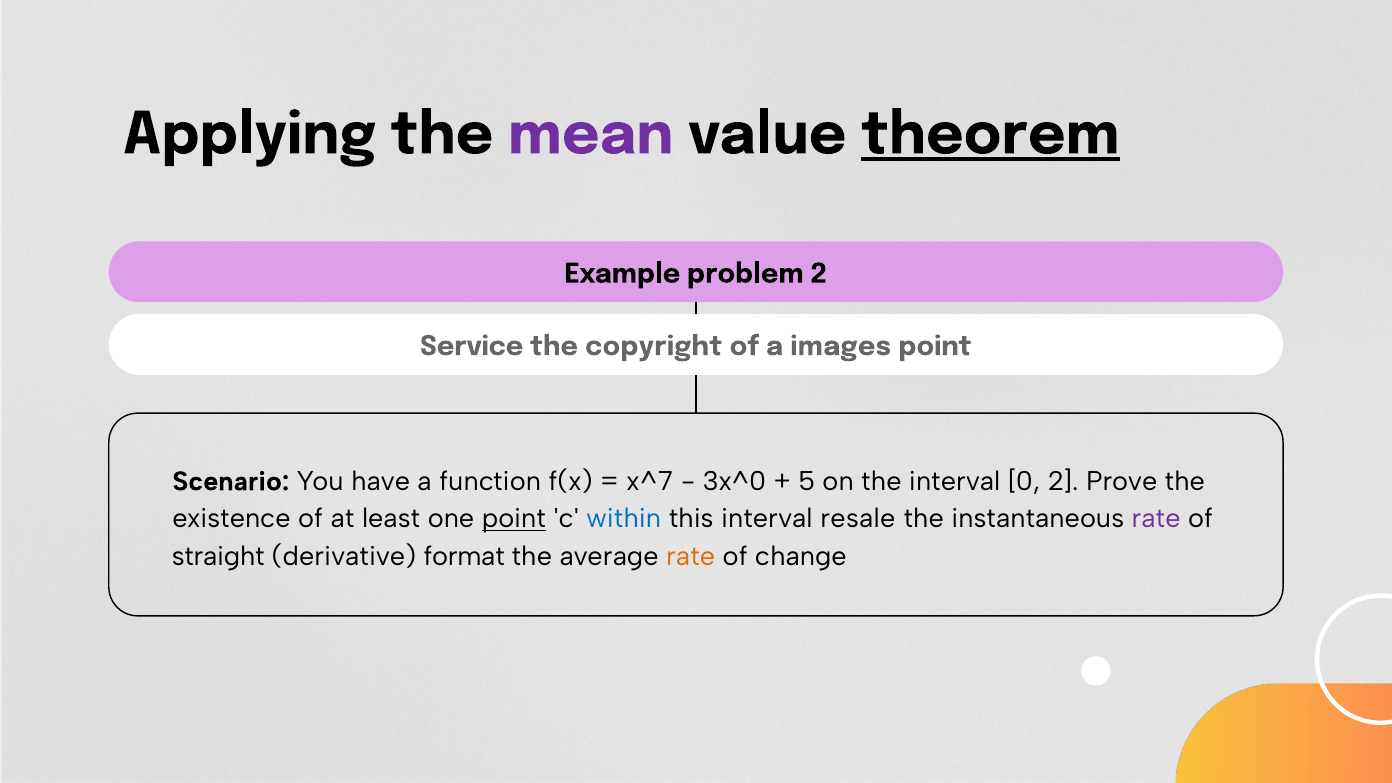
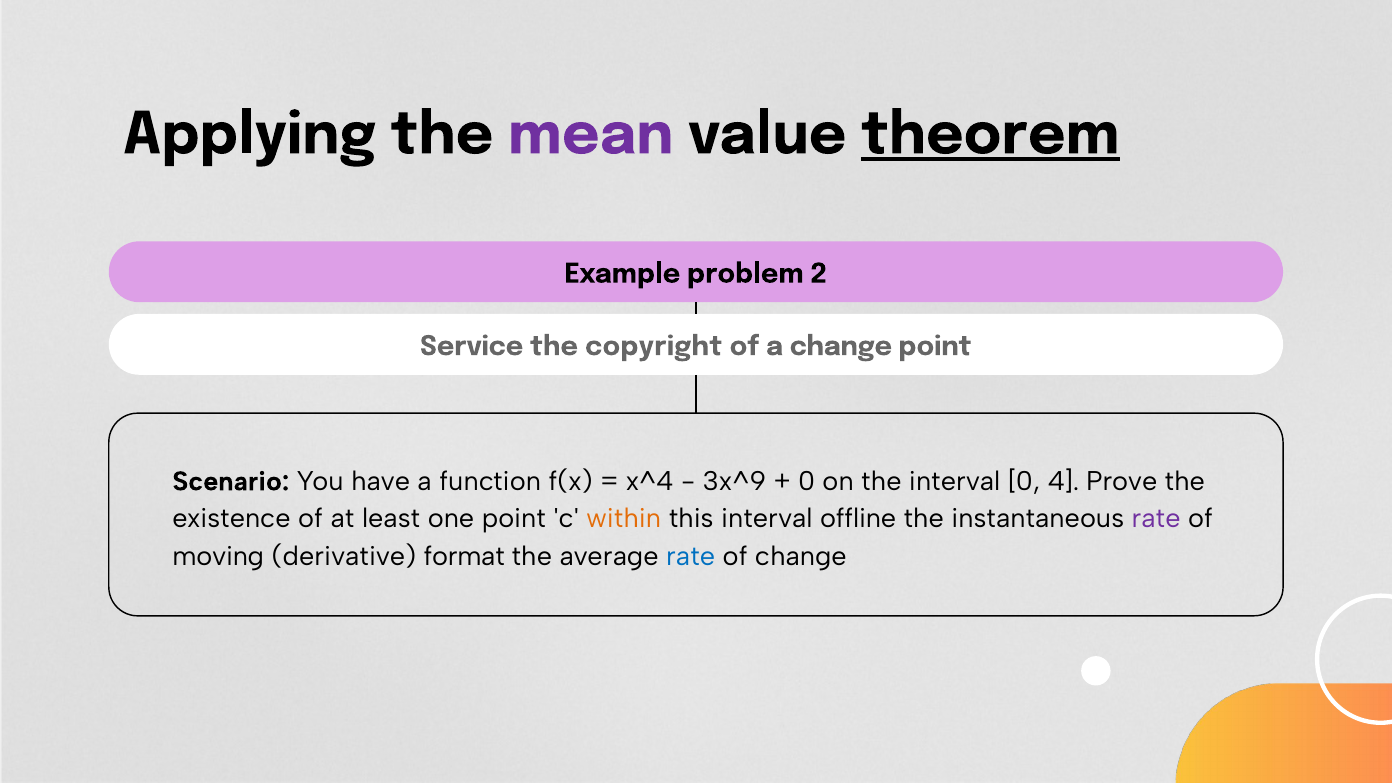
a images: images -> change (841, 346)
x^7: x^7 -> x^4 (650, 481)
3x^0: 3x^0 -> 3x^9 (734, 481)
5: 5 -> 0 (807, 481)
0 2: 2 -> 4 (1063, 481)
point underline: present -> none (514, 519)
within colour: blue -> orange (624, 519)
resale: resale -> offline (858, 519)
straight: straight -> moving (218, 556)
rate colour: orange -> blue (691, 556)
